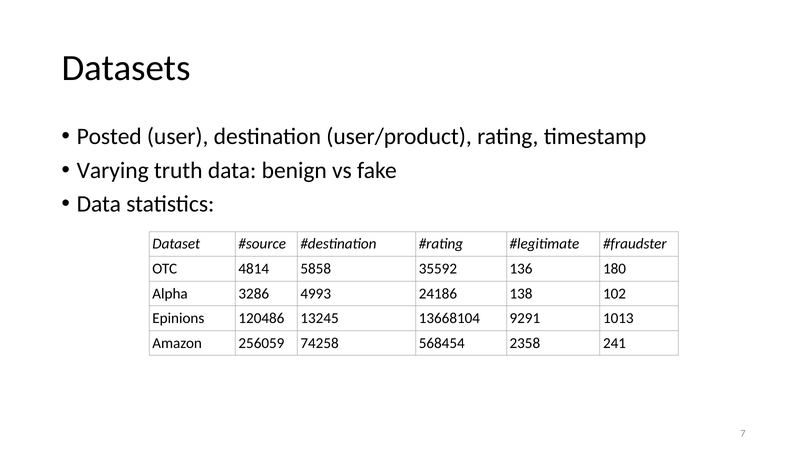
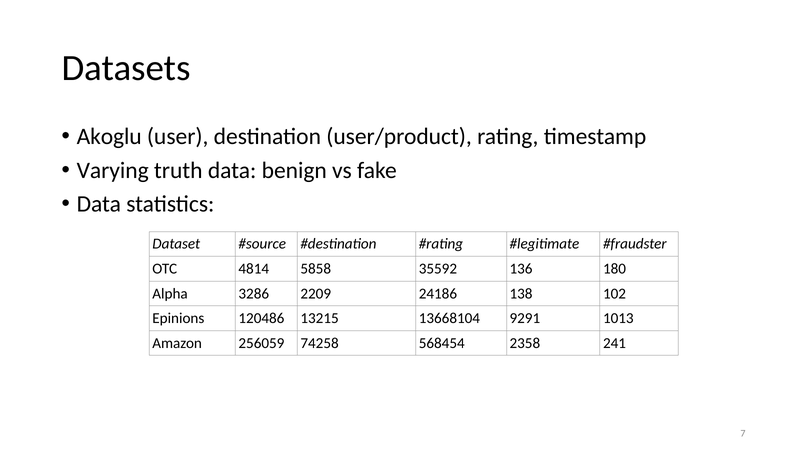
Posted: Posted -> Akoglu (109, 136)
4993: 4993 -> 2209 (316, 293)
13245: 13245 -> 13215 (320, 318)
